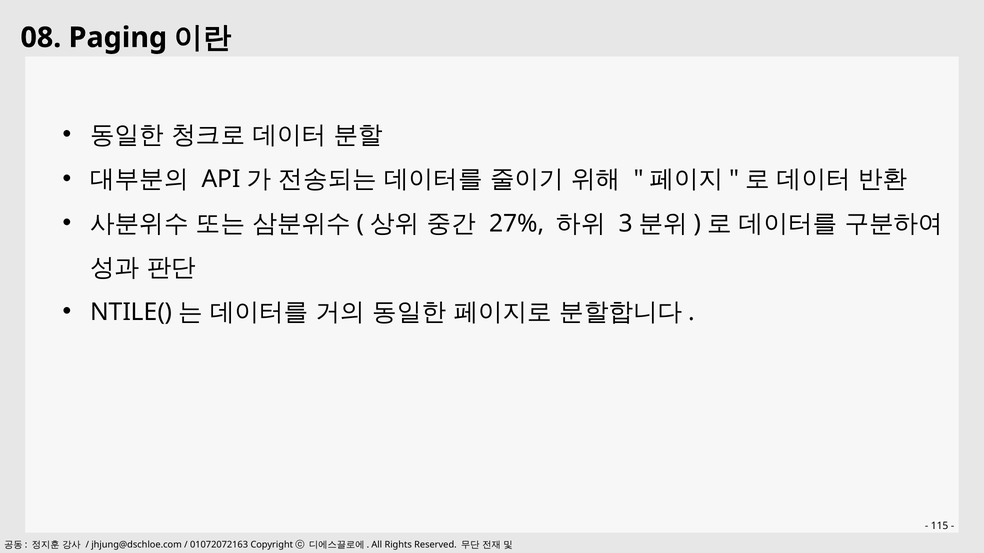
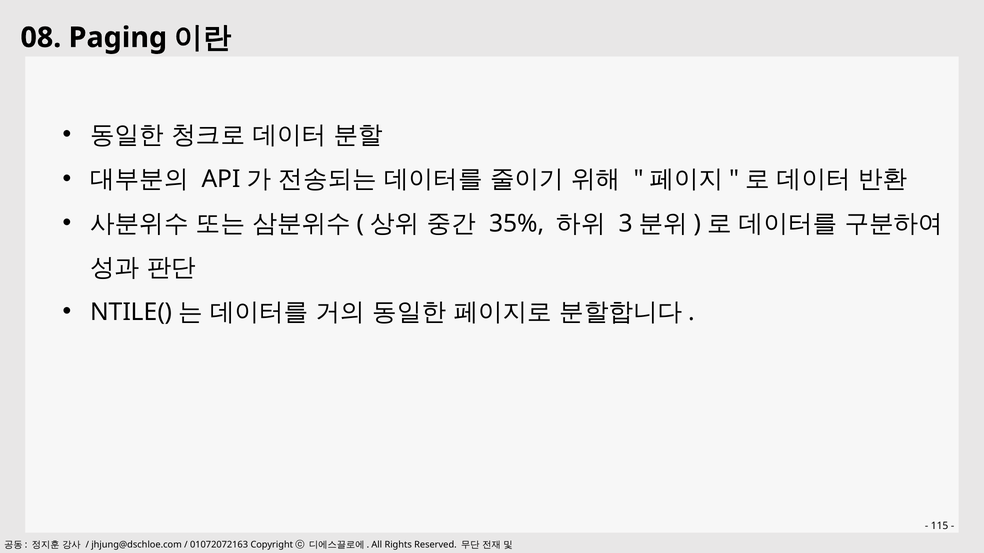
27%: 27% -> 35% (517, 224)
